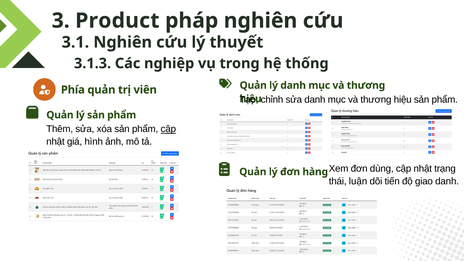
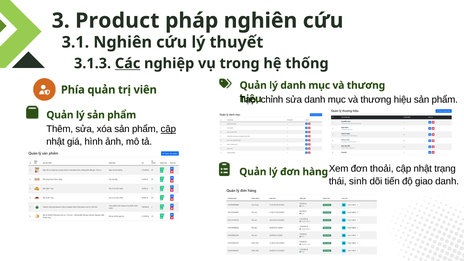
Các underline: none -> present (128, 63)
dùng: dùng -> thoải (382, 169)
luận: luận -> sinh (358, 181)
